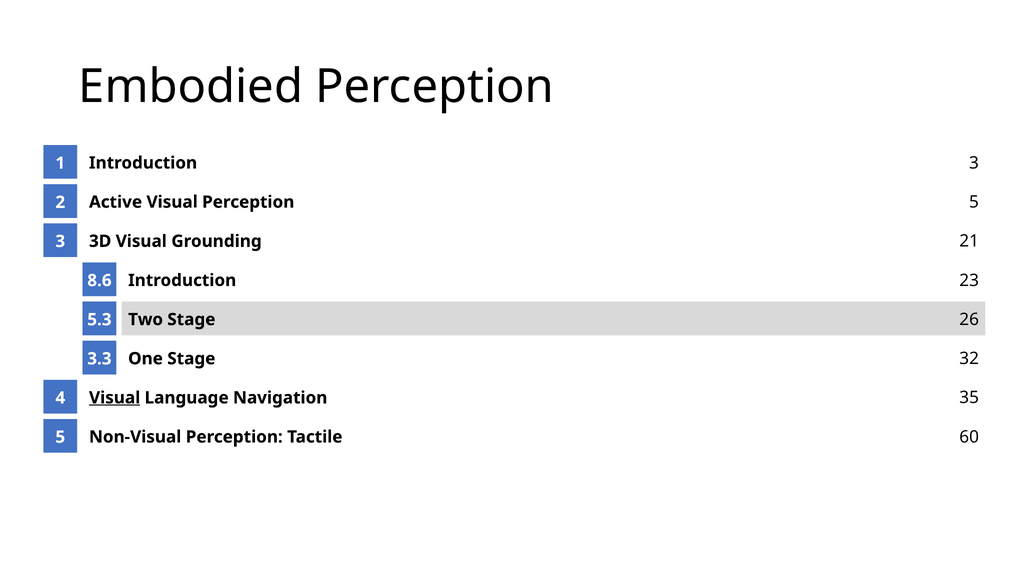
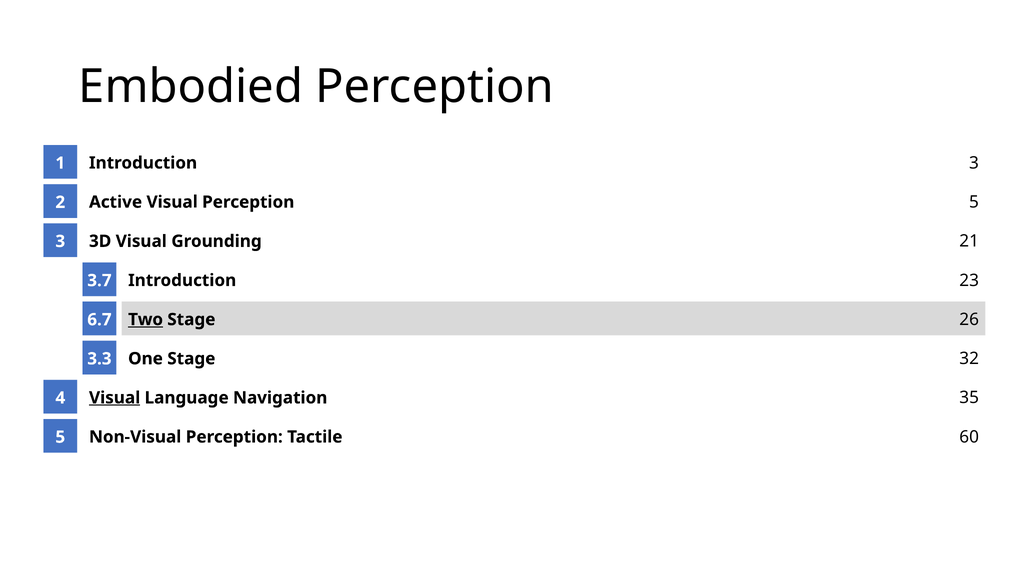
8.6: 8.6 -> 3.7 (99, 280)
Two underline: none -> present (146, 319)
5.3: 5.3 -> 6.7 (99, 320)
